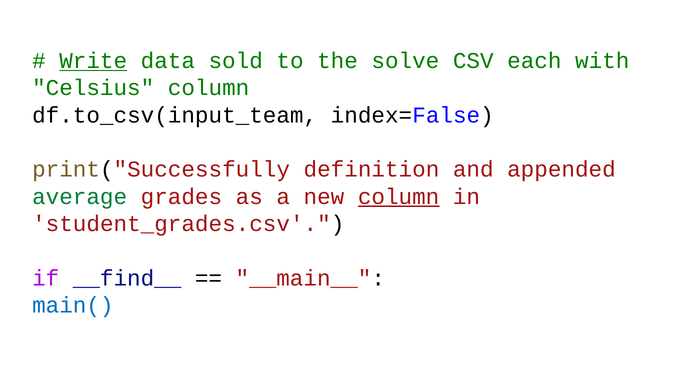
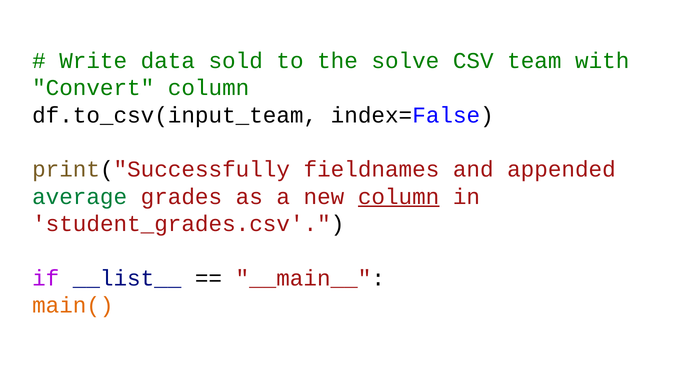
Write underline: present -> none (93, 61)
each: each -> team (534, 61)
Celsius: Celsius -> Convert (93, 88)
definition: definition -> fieldnames (371, 169)
__find__: __find__ -> __list__ (127, 278)
main( colour: blue -> orange (73, 305)
